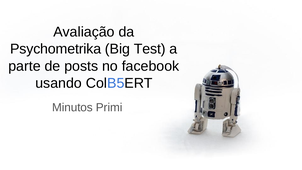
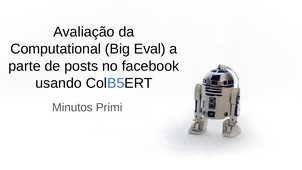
Psychometrika: Psychometrika -> Computational (56, 49)
Test: Test -> Eval (150, 49)
